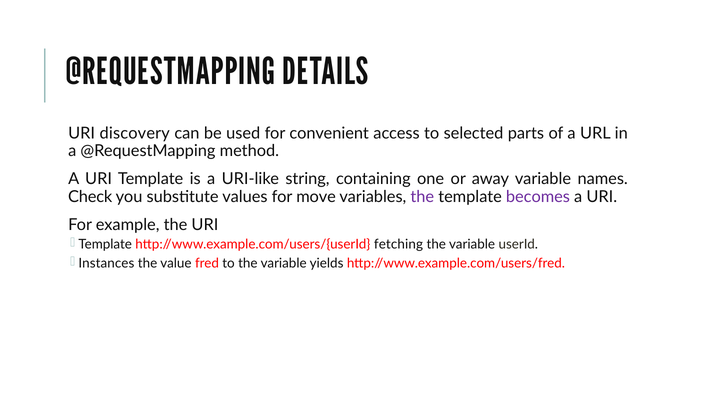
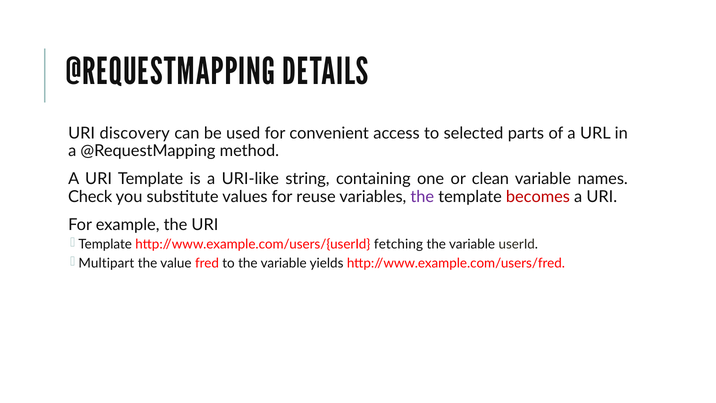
away: away -> clean (490, 179)
move: move -> reuse (316, 197)
becomes colour: purple -> red (538, 197)
Instances: Instances -> Multipart (106, 263)
